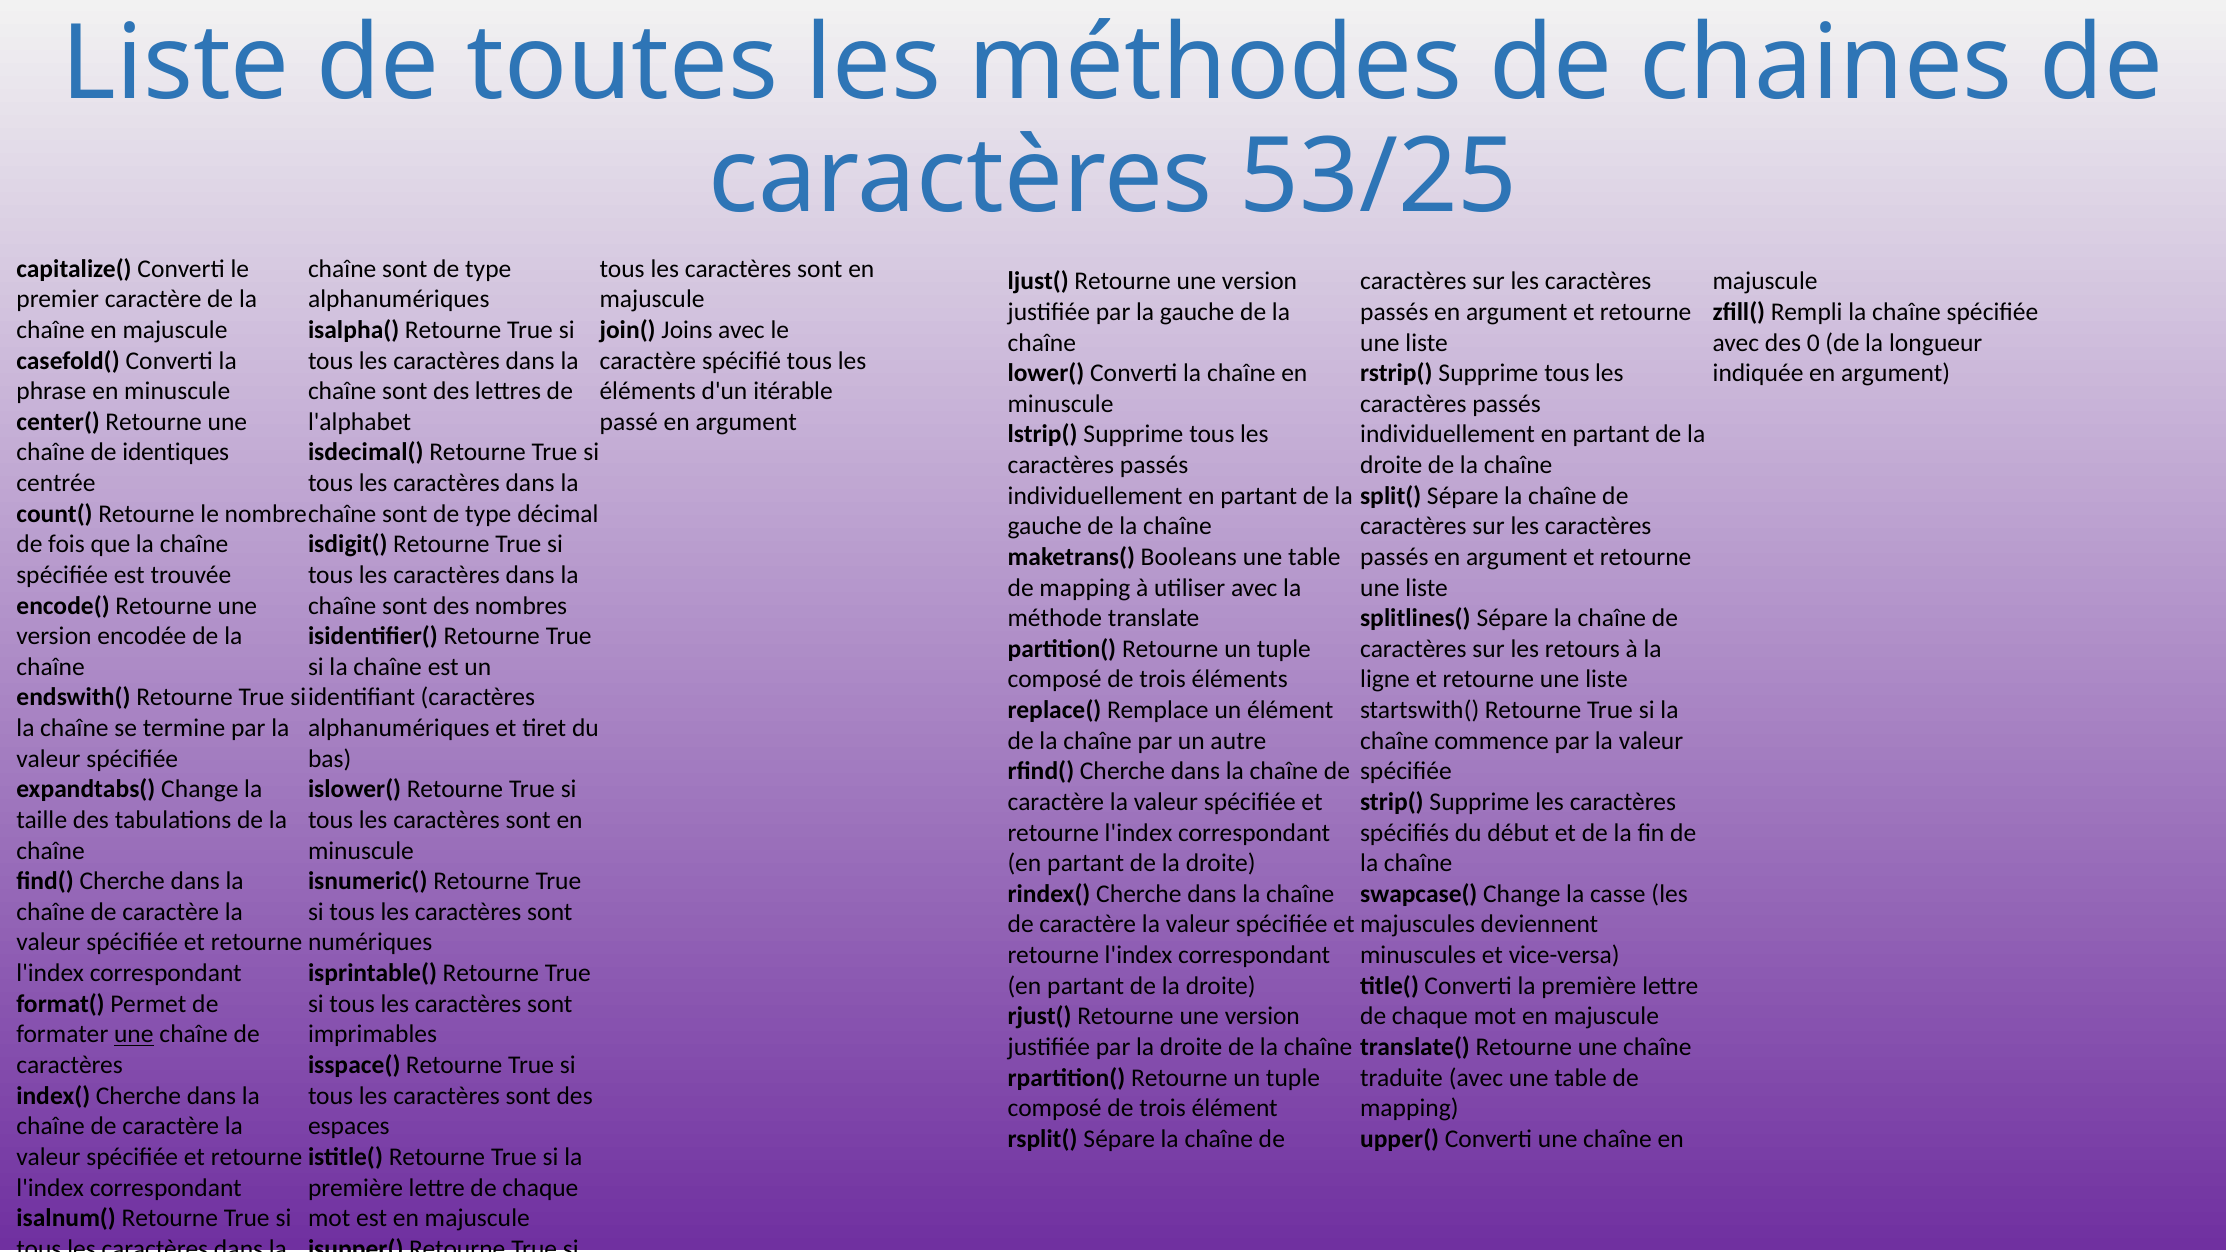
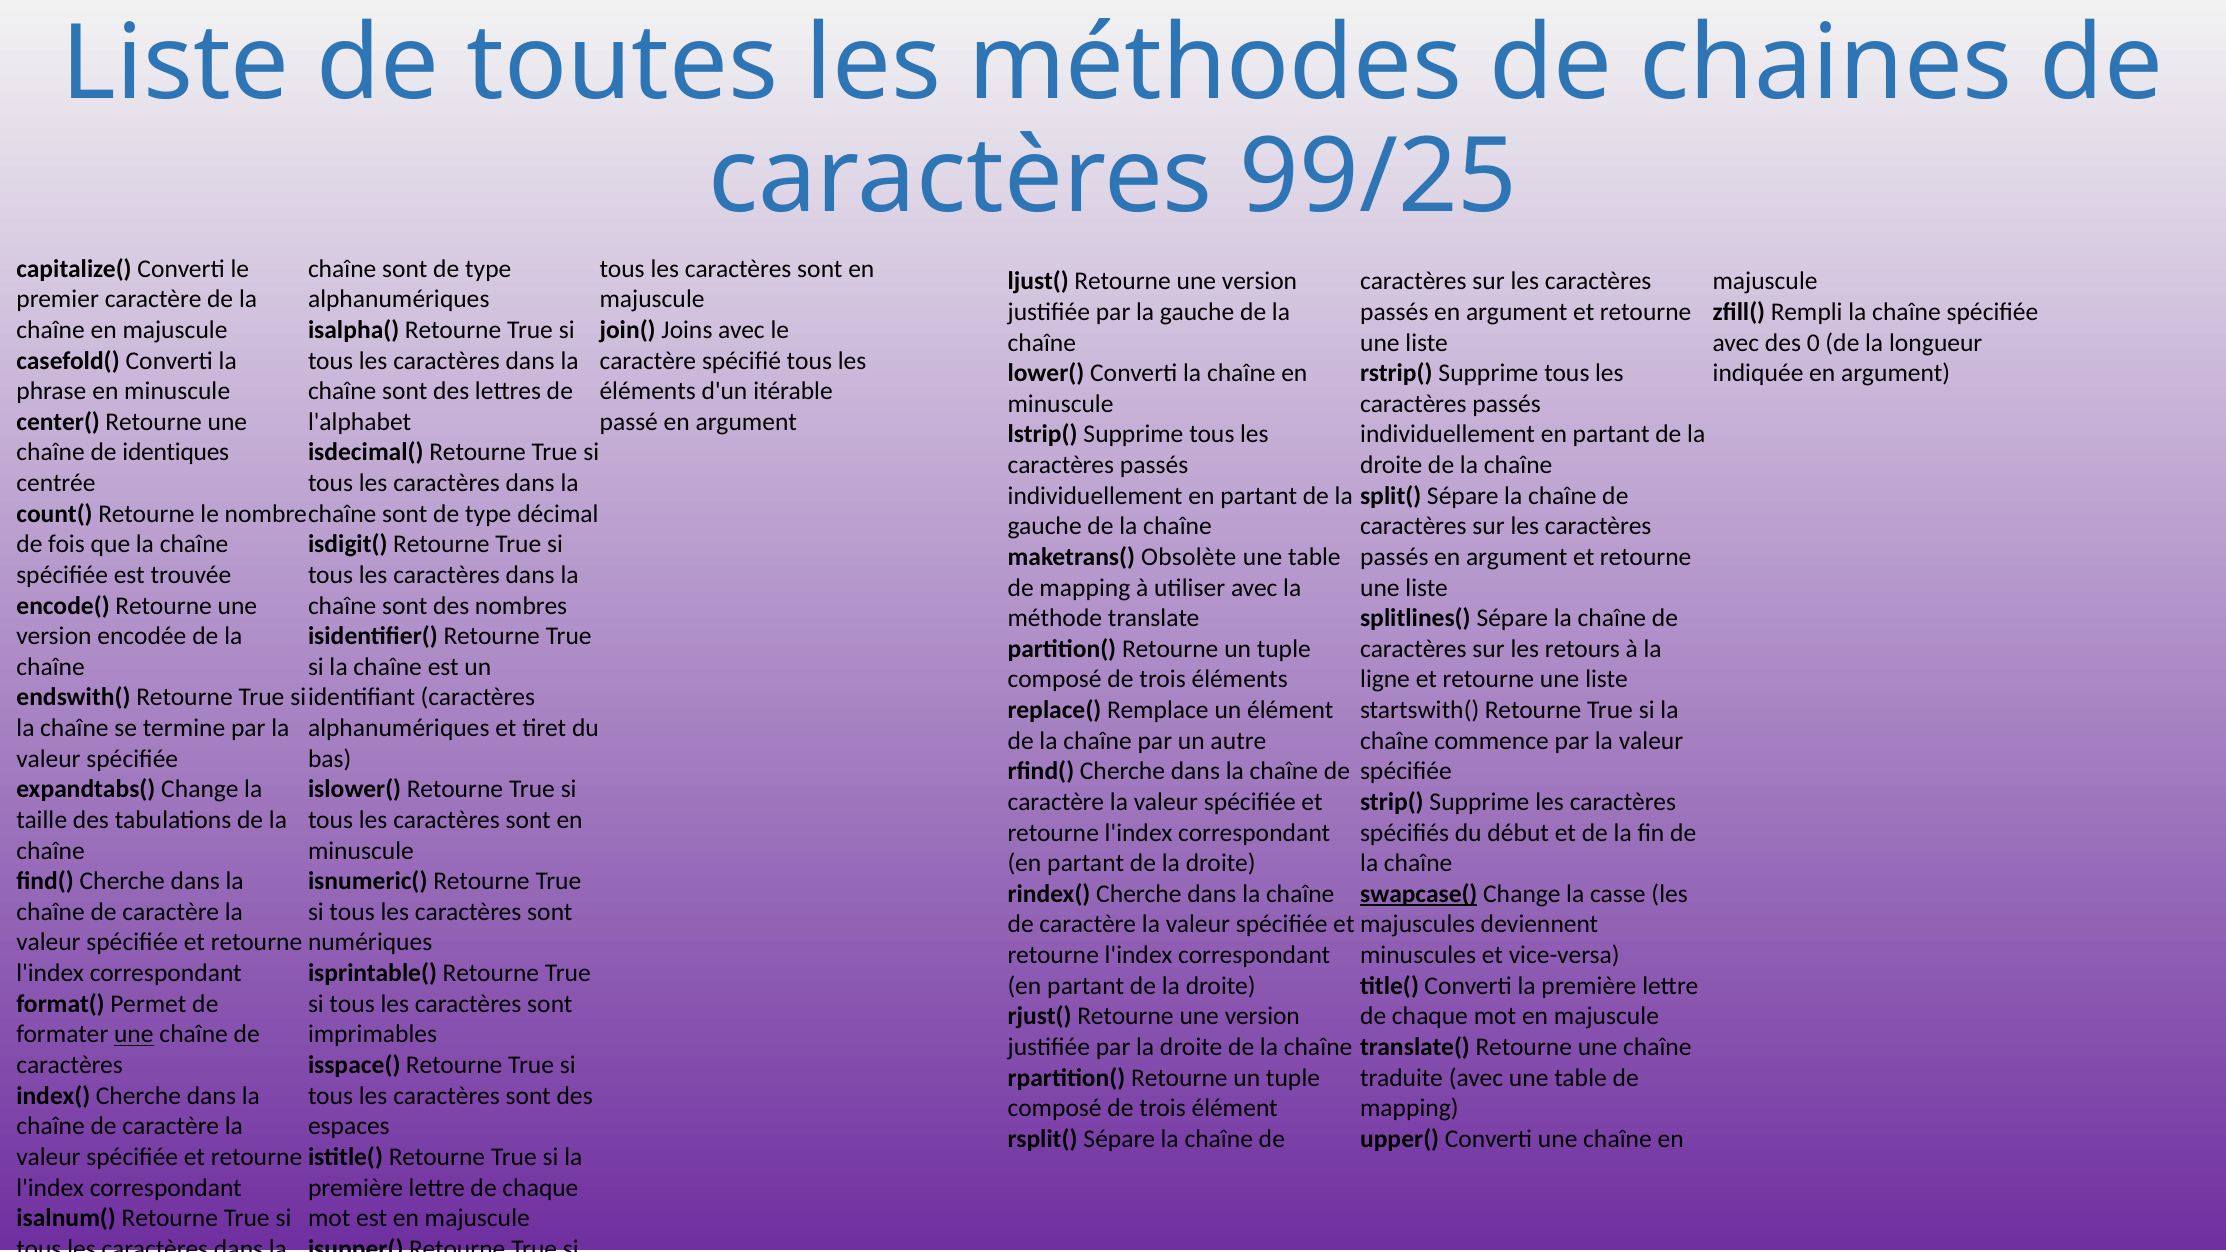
53/25: 53/25 -> 99/25 (1379, 177)
Booleans: Booleans -> Obsolète (1189, 557)
swapcase( underline: none -> present (1419, 894)
